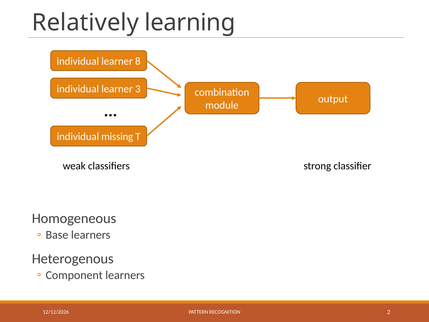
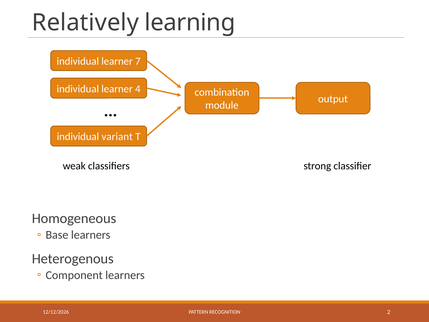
8: 8 -> 7 (138, 61)
3: 3 -> 4 (138, 89)
missing: missing -> variant (117, 137)
